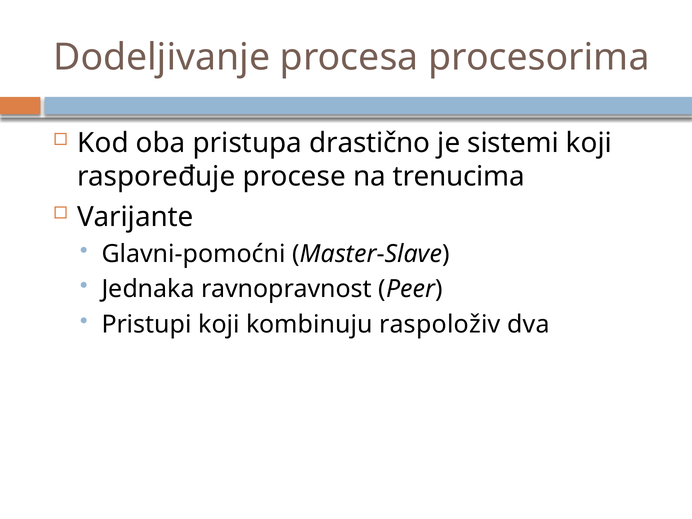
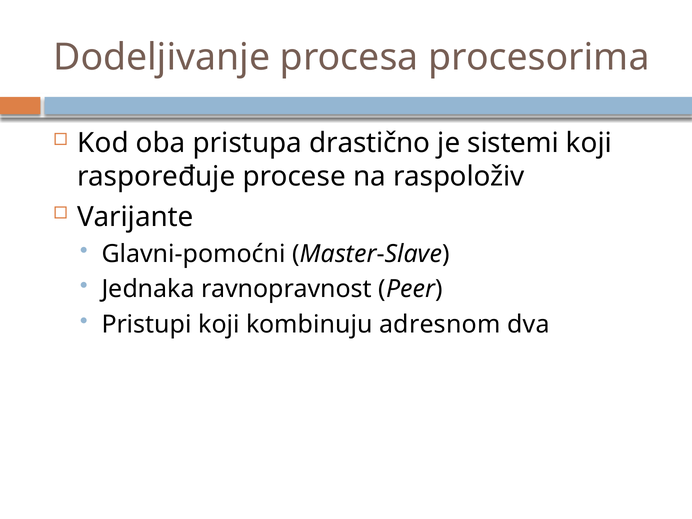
trenucima: trenucima -> raspoloživ (459, 177)
raspoloživ: raspoloživ -> adresnom (440, 324)
